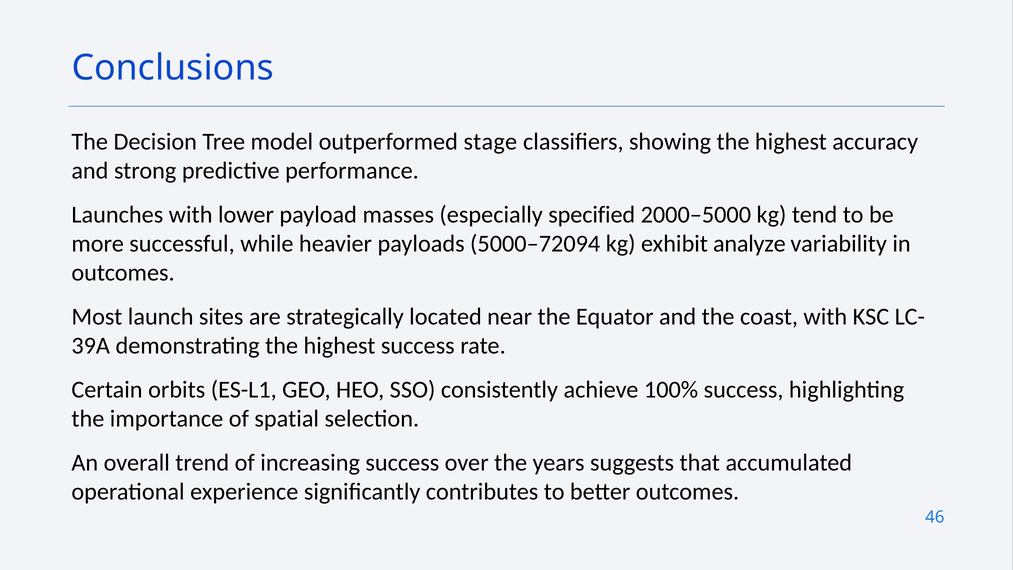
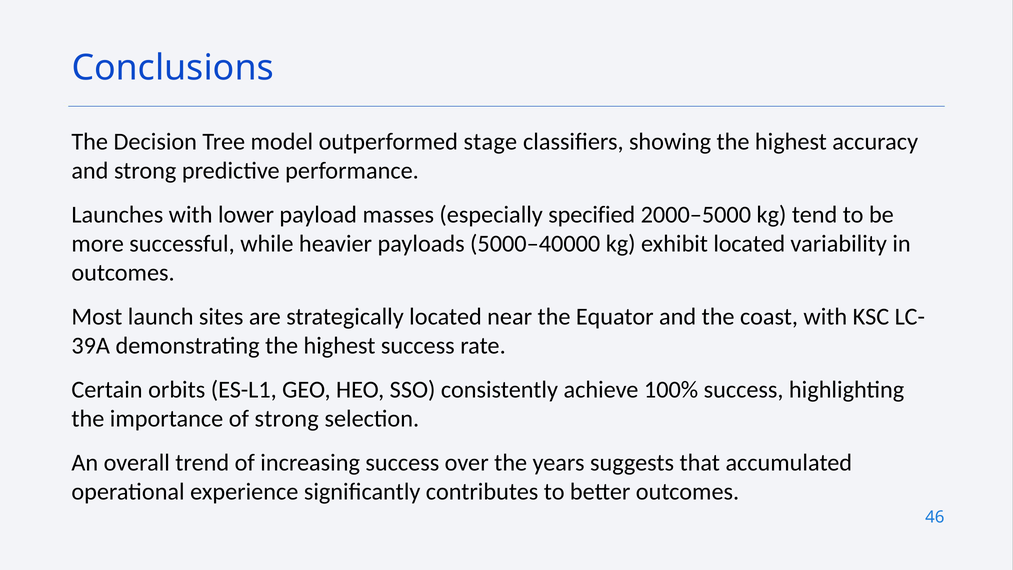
5000–72094: 5000–72094 -> 5000–40000 (535, 244)
exhibit analyze: analyze -> located (749, 244)
of spatial: spatial -> strong (287, 419)
